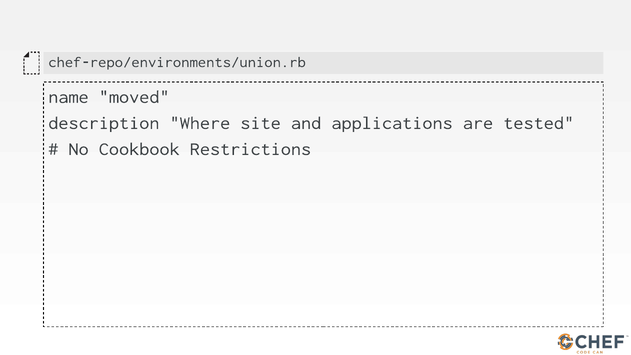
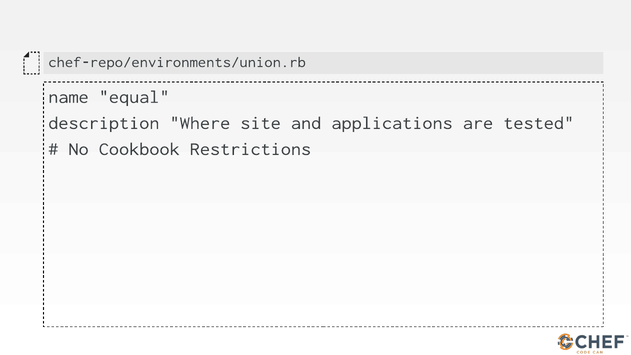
moved: moved -> equal (134, 97)
